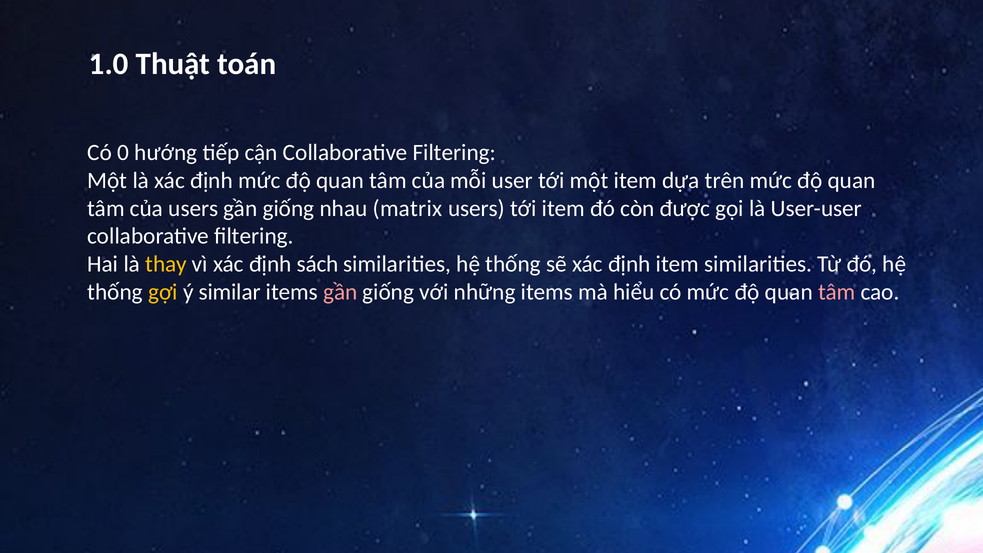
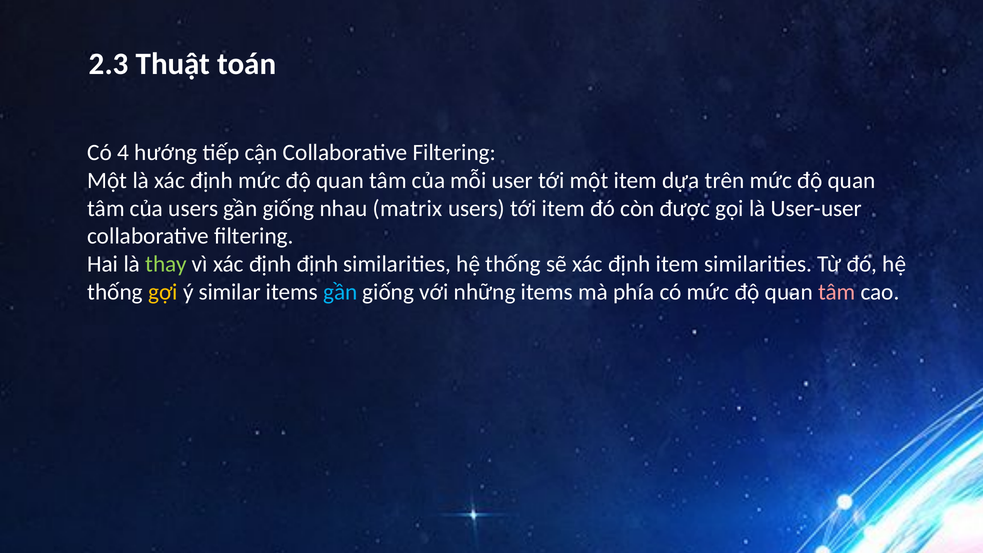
1.0: 1.0 -> 2.3 (109, 64)
0: 0 -> 4 (123, 152)
thay colour: yellow -> light green (166, 264)
định sách: sách -> định (318, 264)
gần colour: pink -> light blue (340, 292)
hiểu: hiểu -> phía (634, 292)
